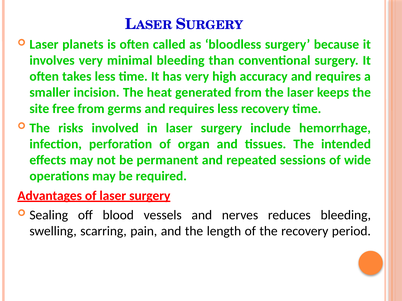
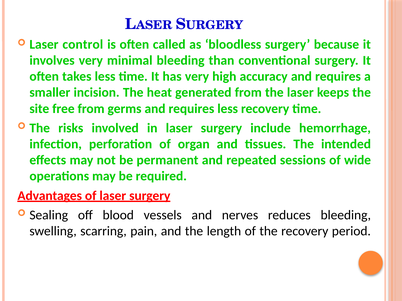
planets: planets -> control (83, 44)
